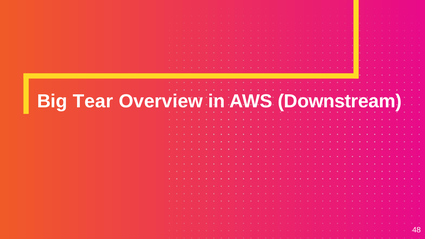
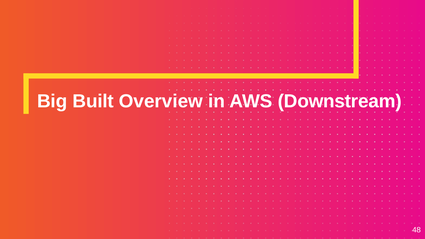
Tear: Tear -> Built (93, 101)
